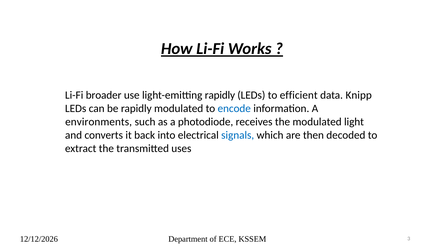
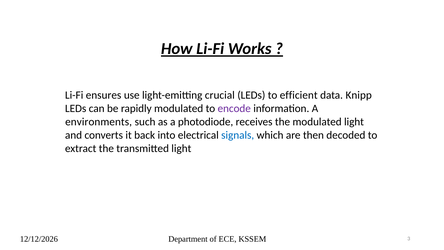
broader: broader -> ensures (104, 95)
light-emitting rapidly: rapidly -> crucial (220, 95)
encode colour: blue -> purple (234, 108)
transmitted uses: uses -> light (181, 148)
